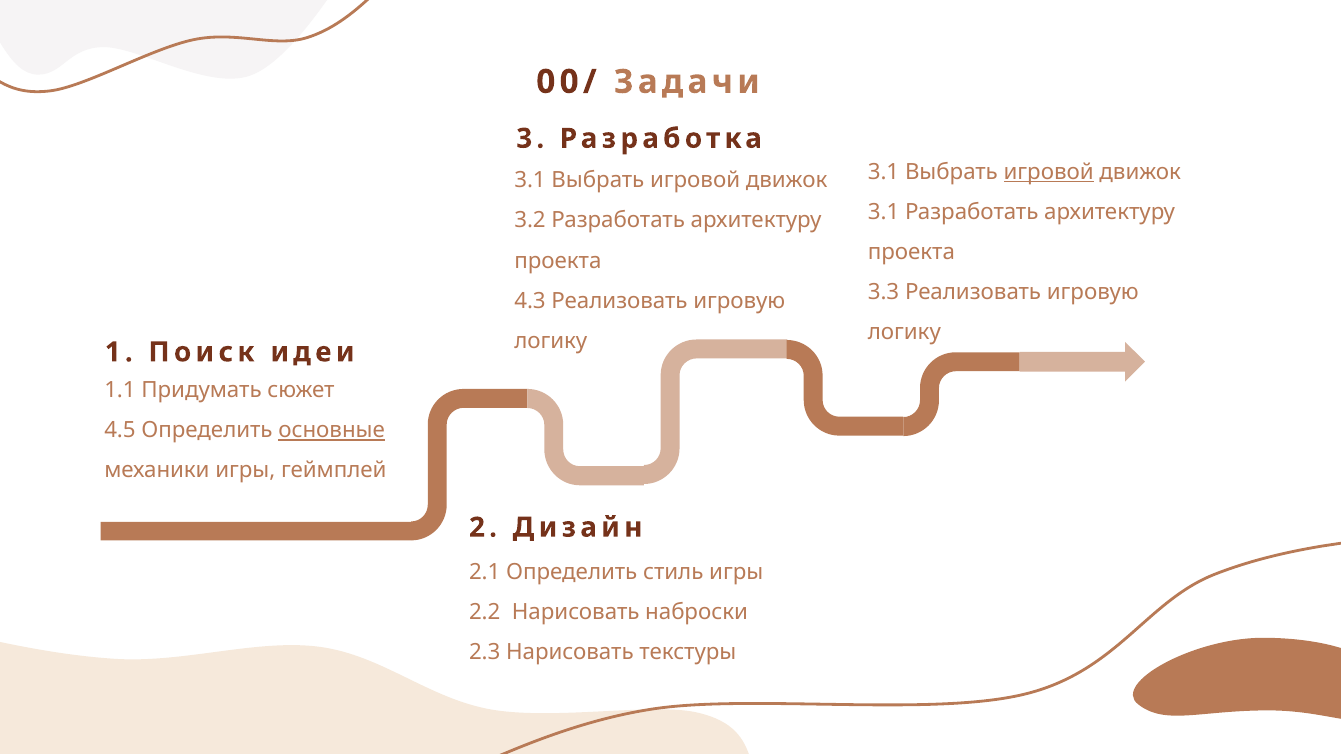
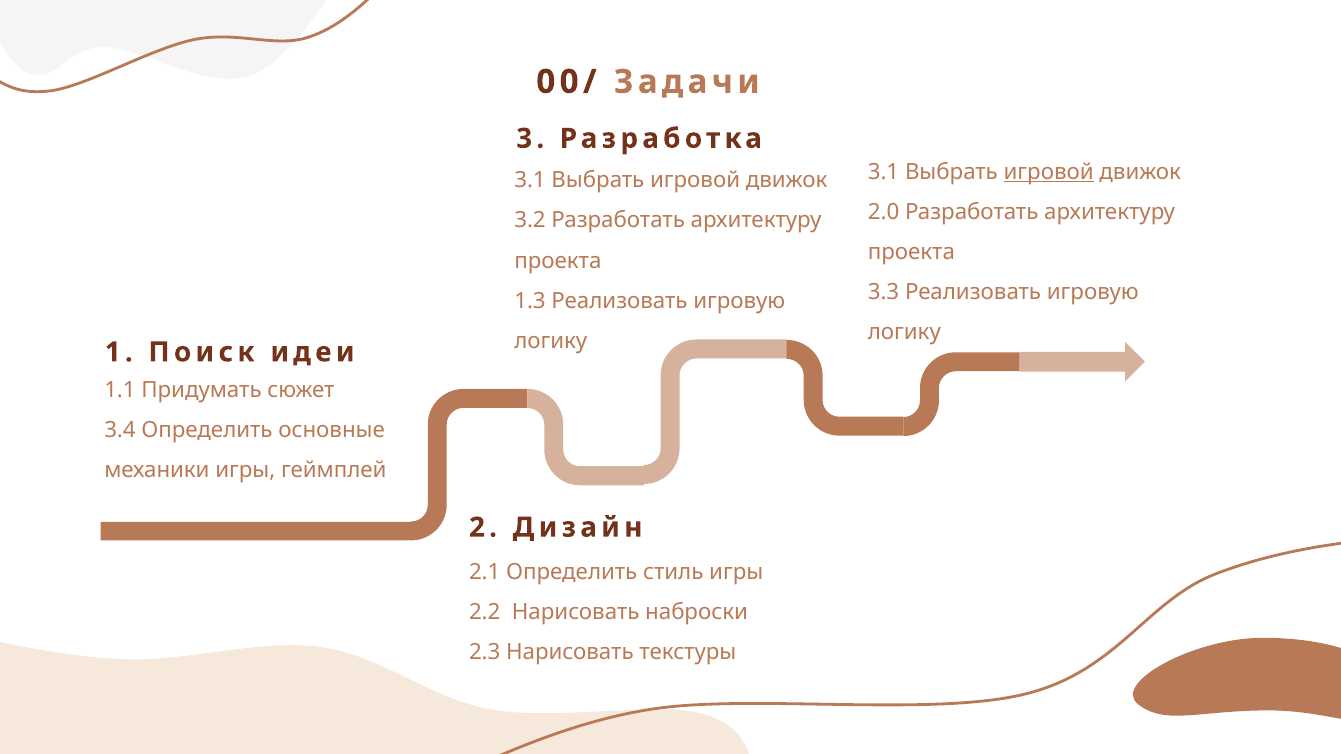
3.1: 3.1 -> 2.0 (884, 212)
4.3: 4.3 -> 1.3 (530, 301)
4.5: 4.5 -> 3.4 (120, 430)
основные underline: present -> none (332, 430)
